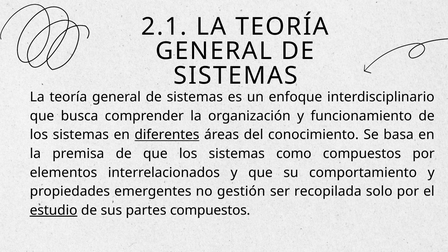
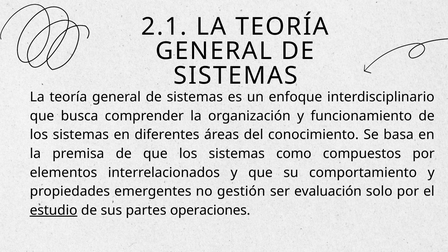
diferentes underline: present -> none (167, 135)
recopilada: recopilada -> evaluación (328, 191)
partes compuestos: compuestos -> operaciones (210, 210)
